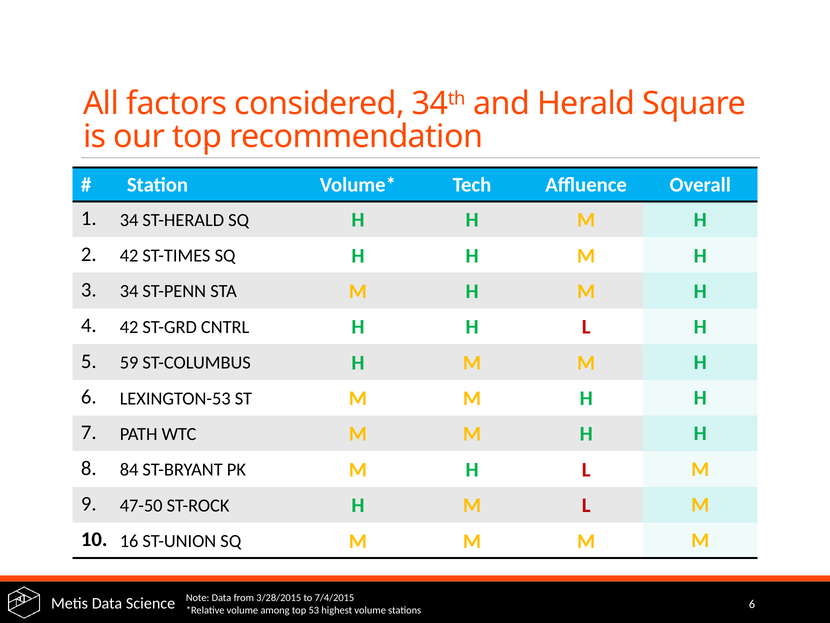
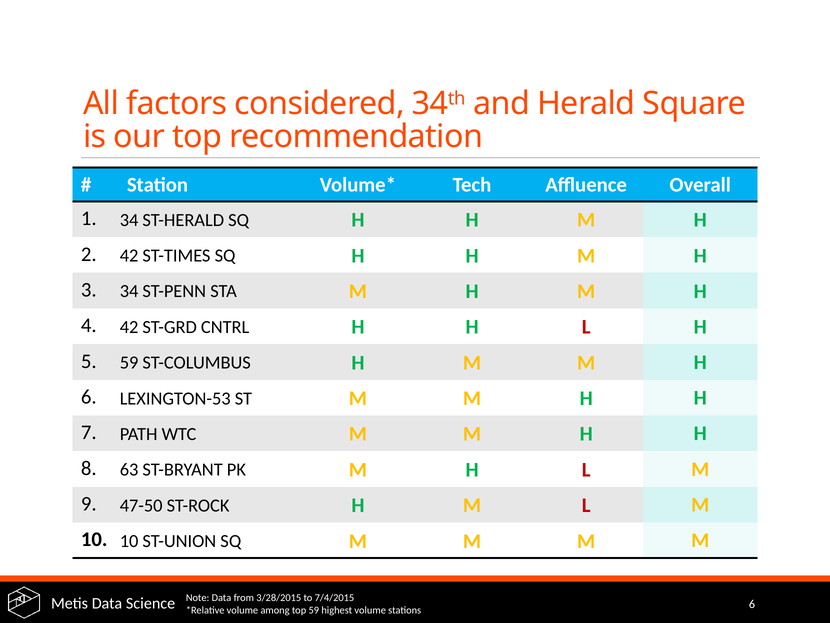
84: 84 -> 63 (129, 469)
10 16: 16 -> 10 (129, 541)
top 53: 53 -> 59 (314, 610)
